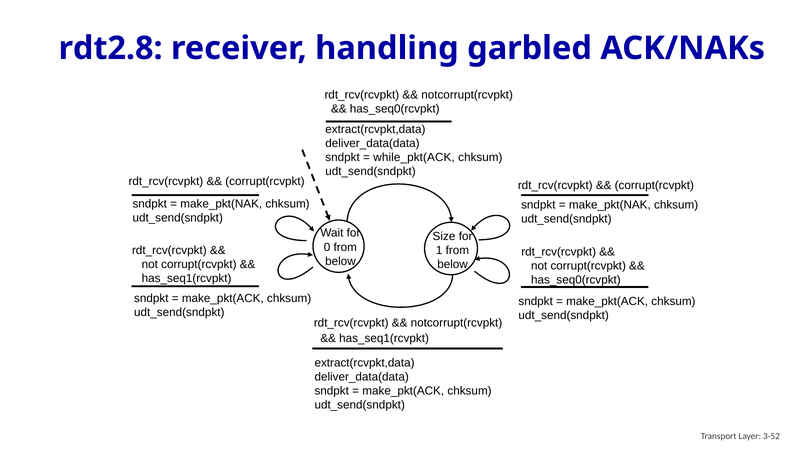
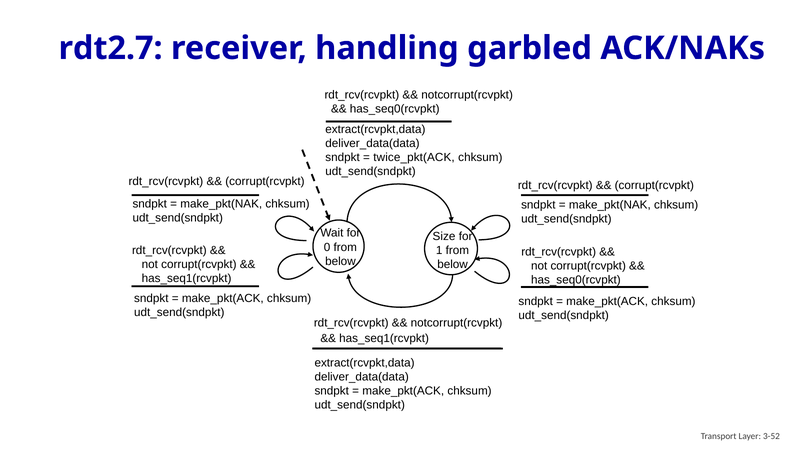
rdt2.8: rdt2.8 -> rdt2.7 (111, 48)
while_pkt(ACK: while_pkt(ACK -> twice_pkt(ACK (414, 157)
